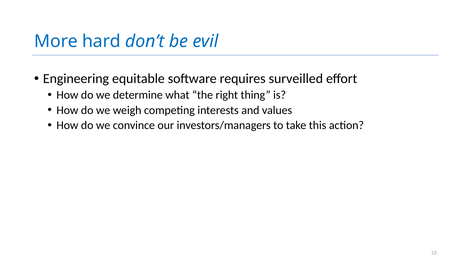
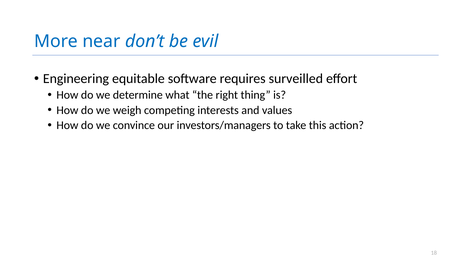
hard: hard -> near (101, 41)
